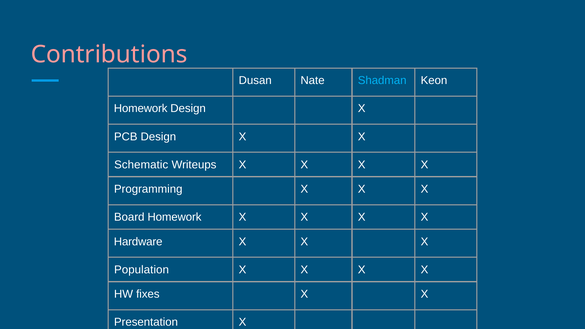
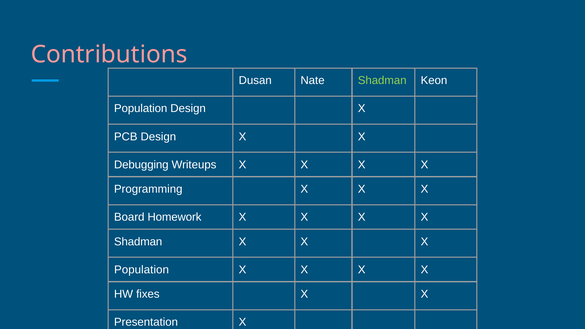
Shadman colour: light blue -> light green (382, 81)
Homework: Homework -> Population (141, 109)
Schematic: Schematic -> Debugging (141, 165)
Hardware: Hardware -> Shadman (138, 242)
